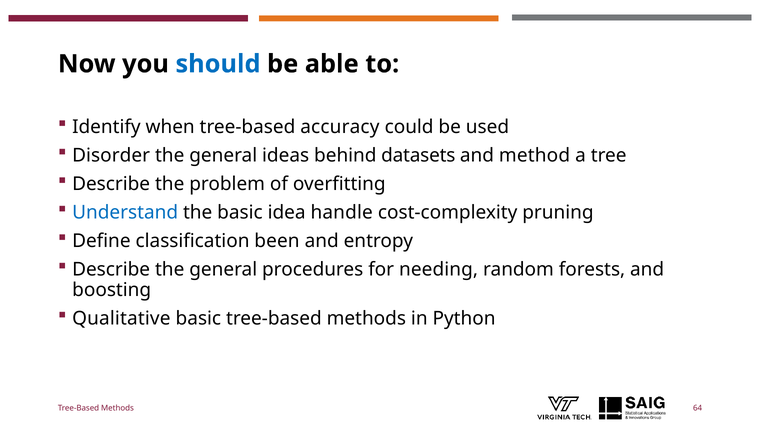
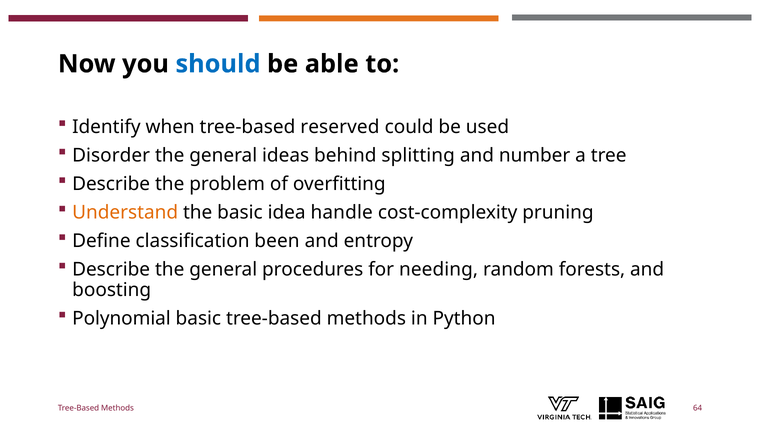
accuracy: accuracy -> reserved (340, 127)
datasets: datasets -> splitting (418, 155)
method: method -> number (535, 155)
Understand colour: blue -> orange (125, 212)
Qualitative: Qualitative -> Polynomial (121, 318)
